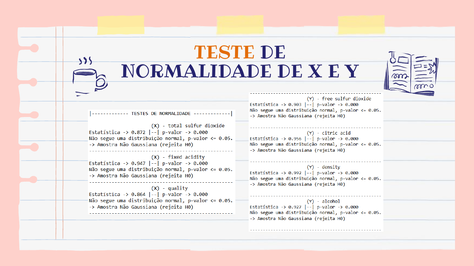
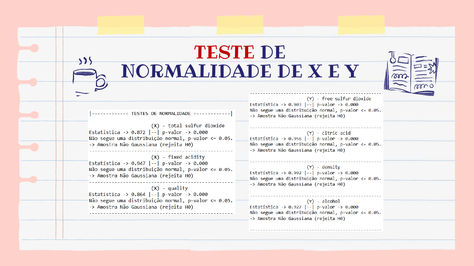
TESTE colour: orange -> red (224, 53)
